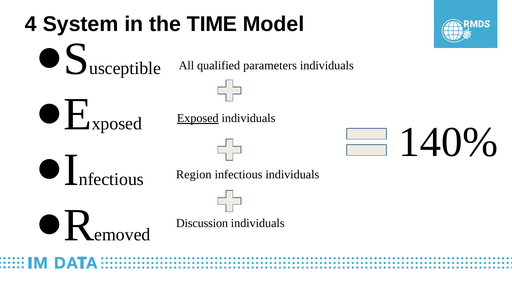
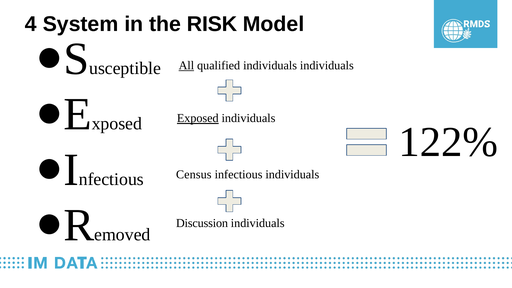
TIME: TIME -> RISK (212, 24)
All underline: none -> present (186, 65)
qualified parameters: parameters -> individuals (270, 65)
140%: 140% -> 122% (448, 142)
Region: Region -> Census (194, 175)
